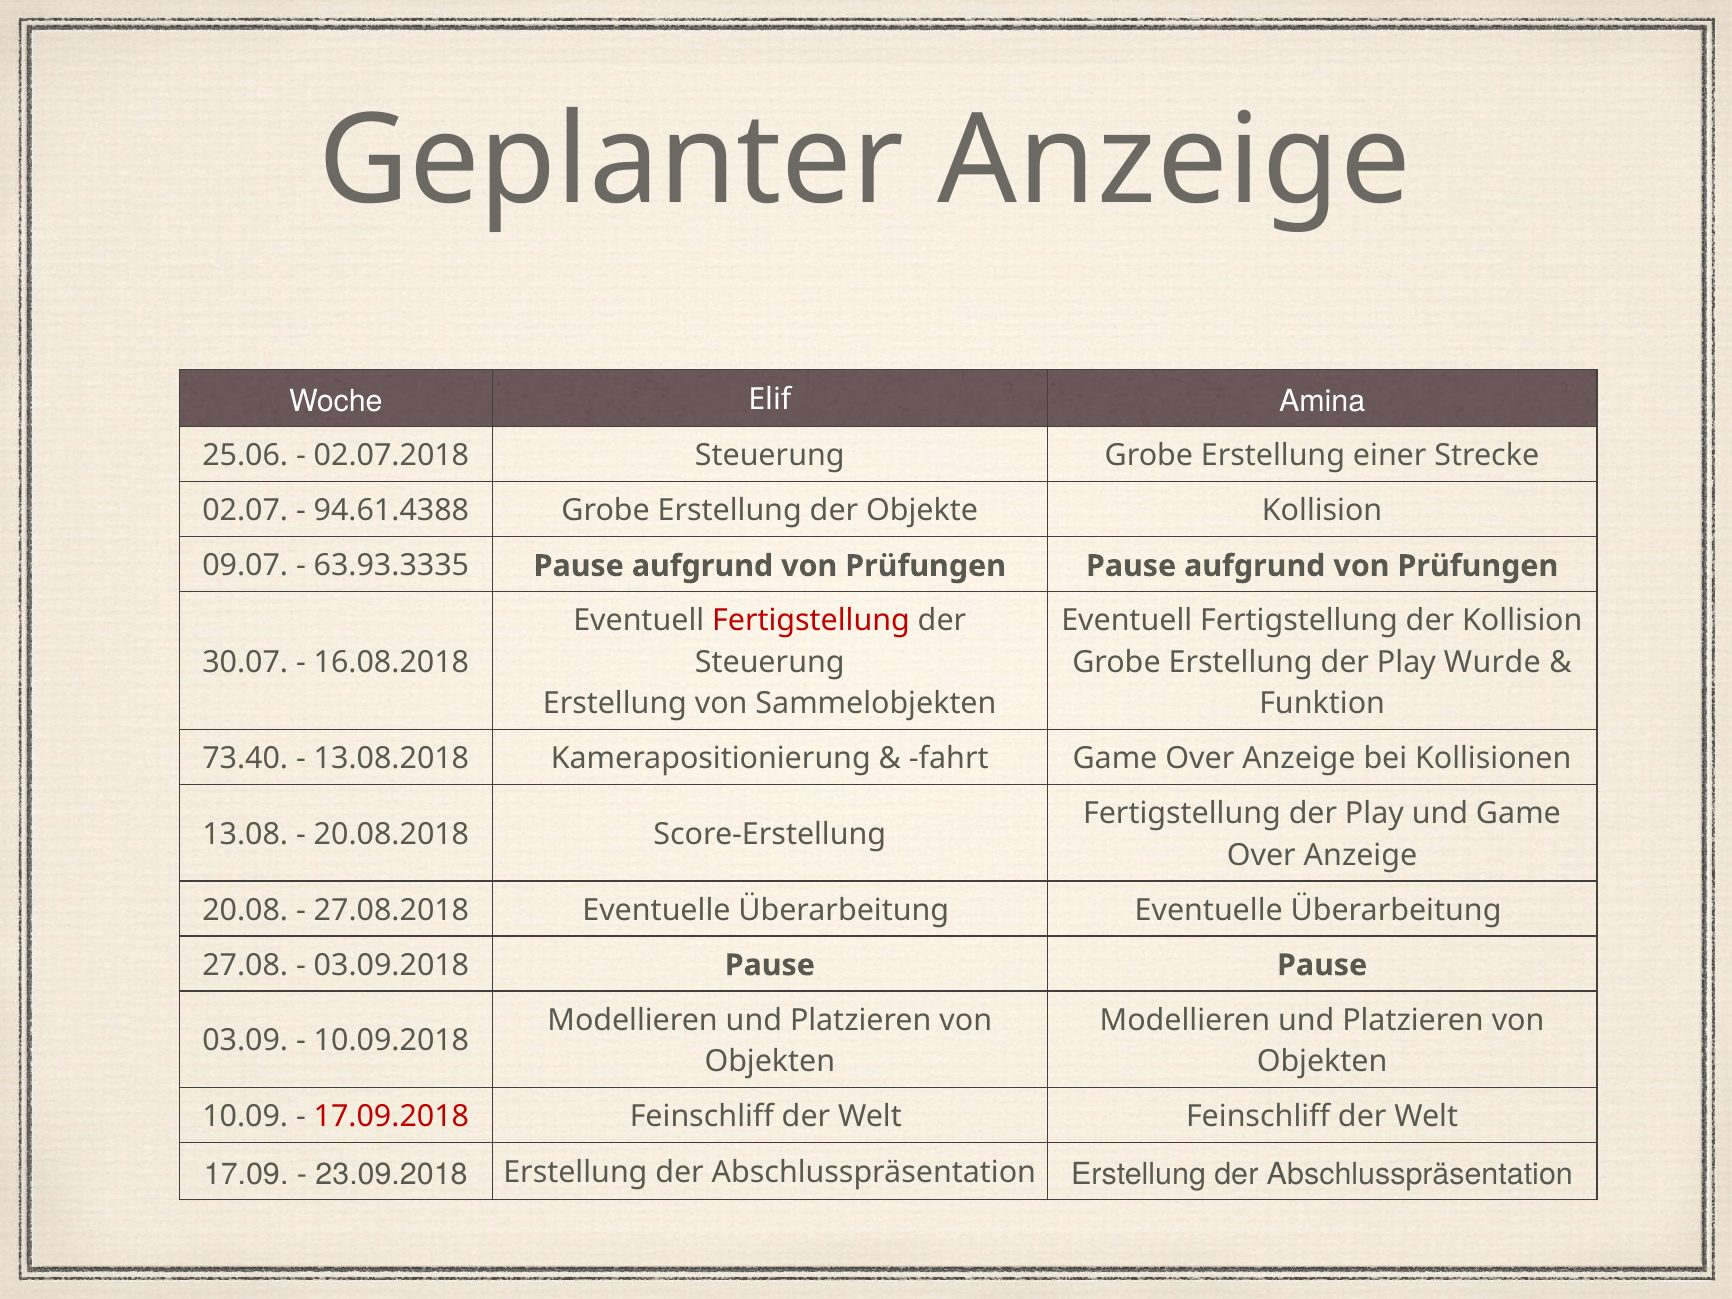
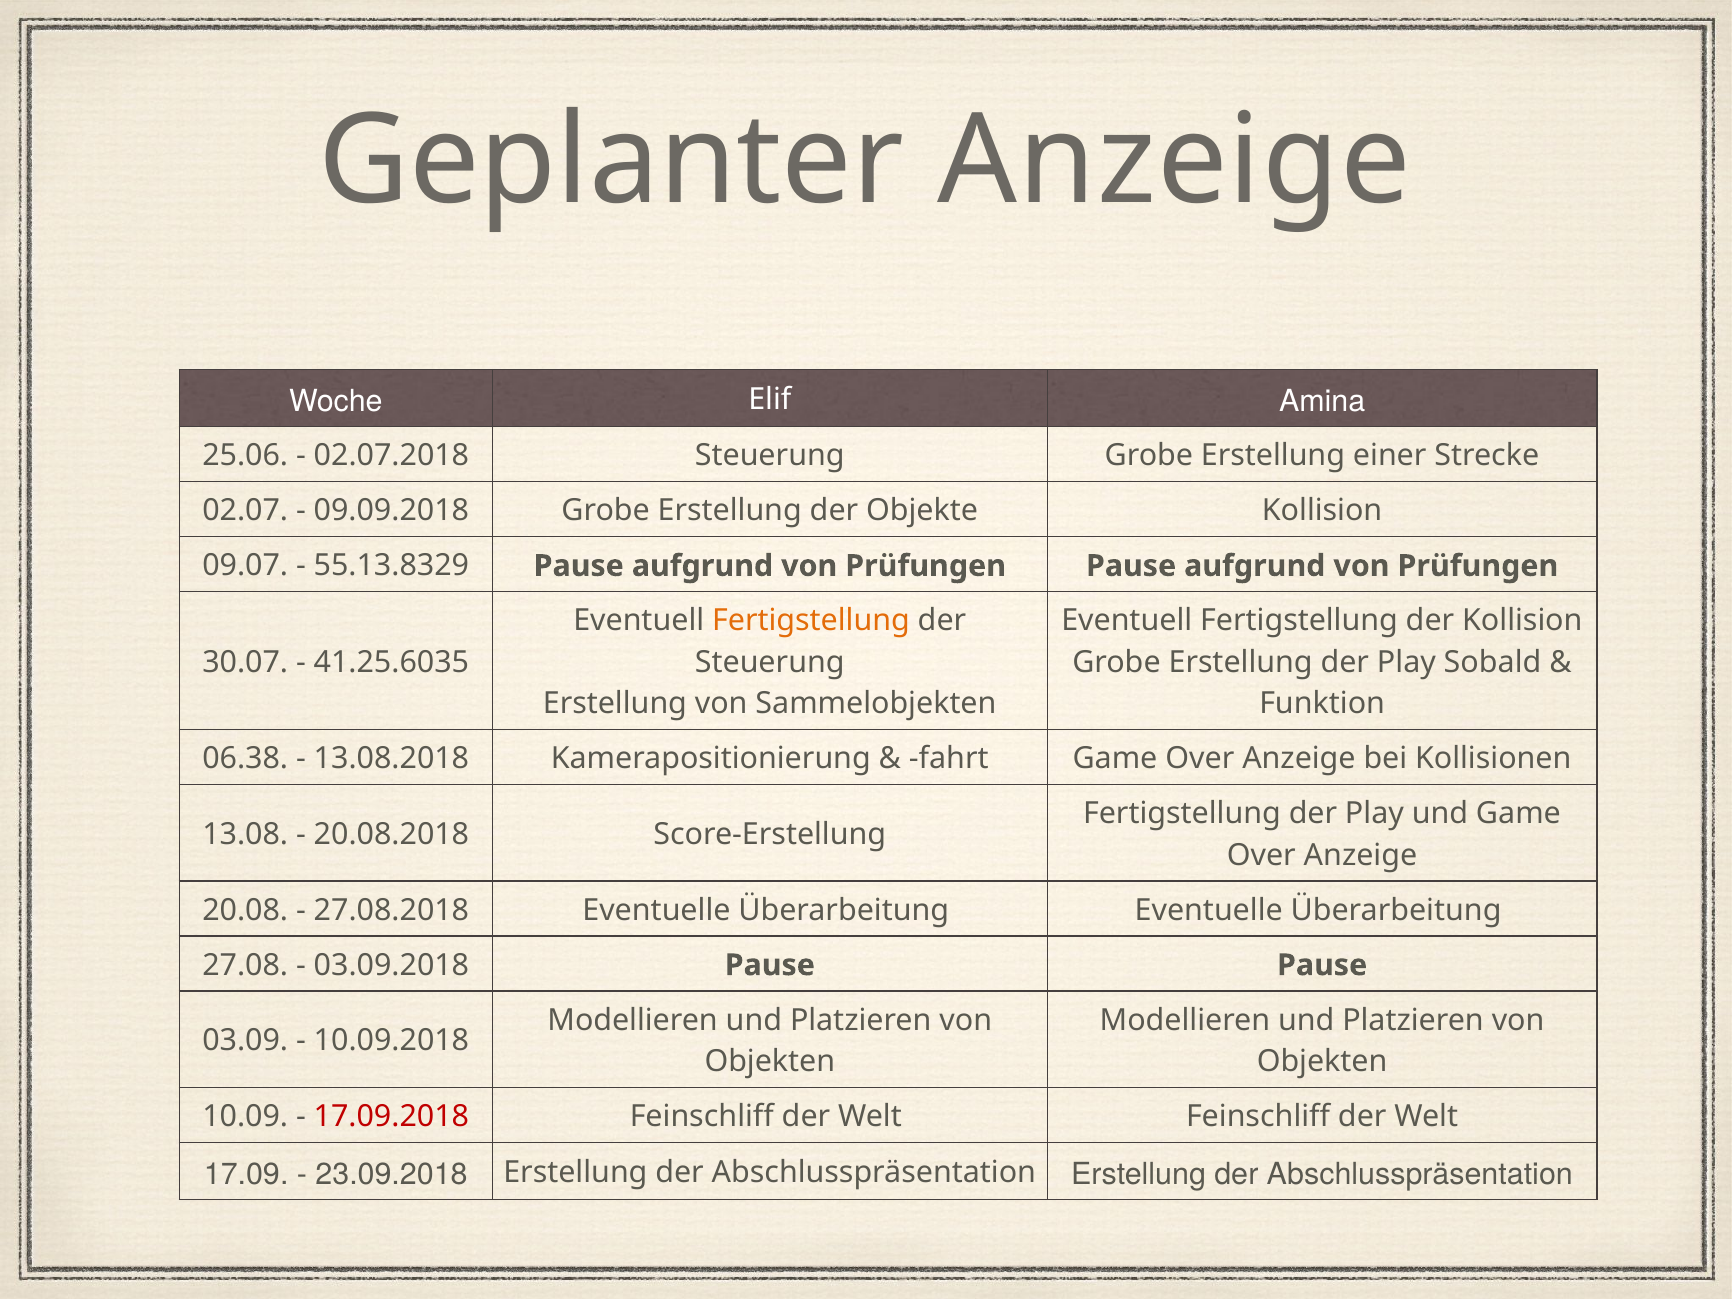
94.61.4388: 94.61.4388 -> 09.09.2018 (391, 511)
63.93.3335: 63.93.3335 -> 55.13.8329 (391, 566)
Fertigstellung colour: red -> orange (811, 621)
16.08.2018: 16.08.2018 -> 41.25.6035 (391, 662)
Wurde: Wurde -> Sobald (1493, 662)
73.40: 73.40 -> 06.38 (245, 759)
